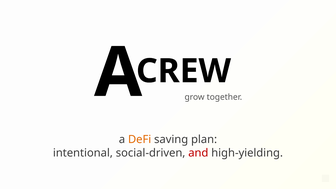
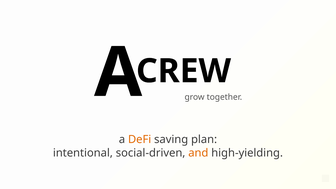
and colour: red -> orange (198, 153)
